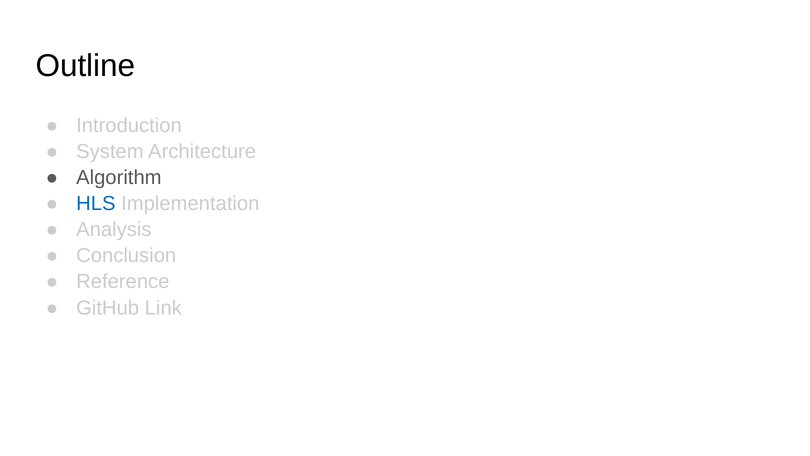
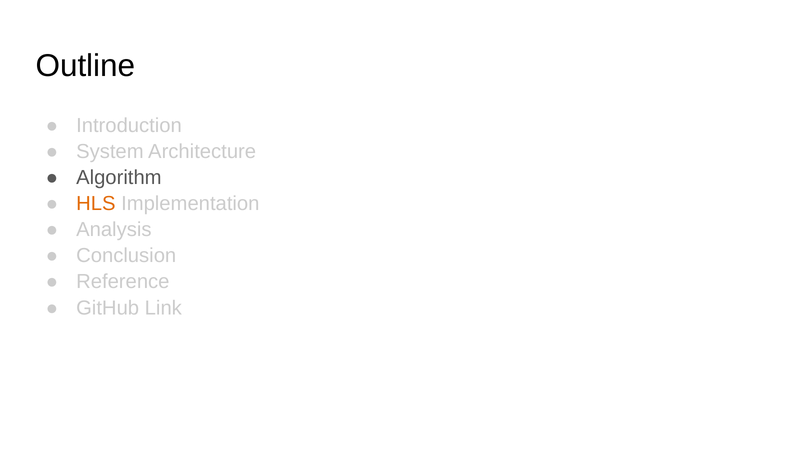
HLS colour: blue -> orange (96, 203)
